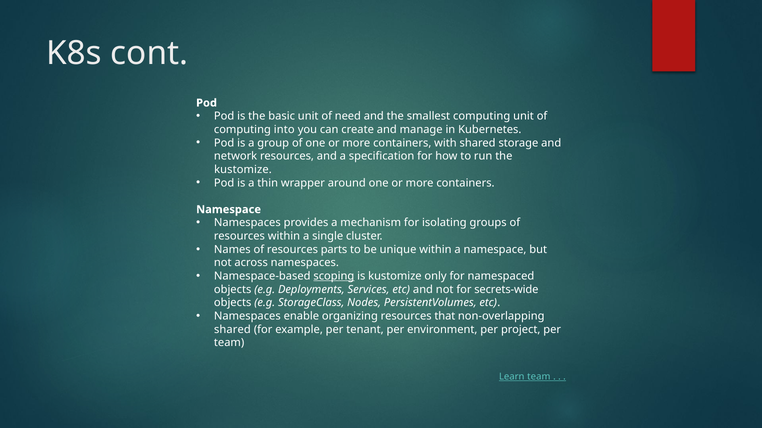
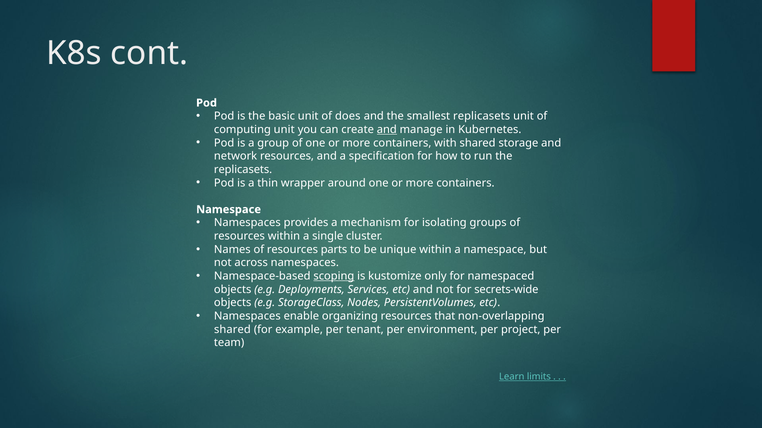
need: need -> does (348, 116)
smallest computing: computing -> replicasets (482, 116)
computing into: into -> unit (284, 130)
and underline: none -> present (387, 130)
kustomize: kustomize -> replicasets (243, 170)
Learn team: team -> limits (539, 377)
